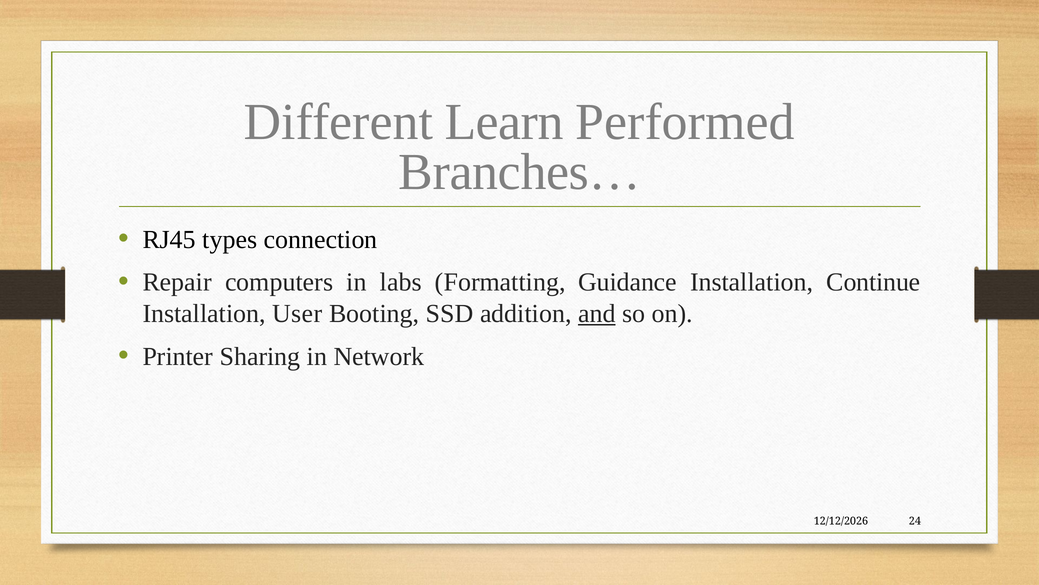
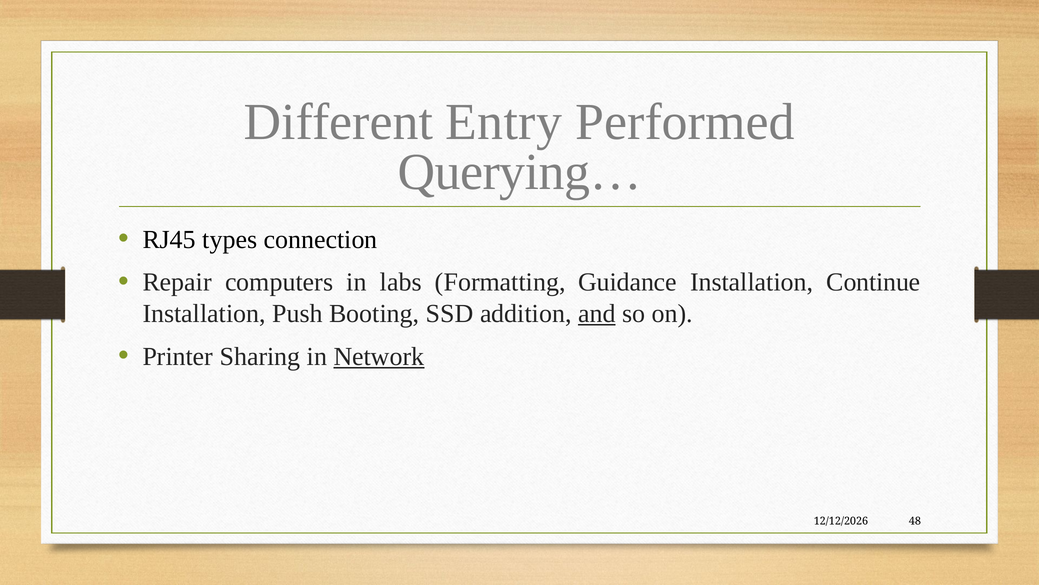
Learn: Learn -> Entry (504, 122)
Branches…: Branches… -> Querying… (520, 172)
User: User -> Push (297, 313)
Network underline: none -> present (379, 356)
24: 24 -> 48 (915, 520)
